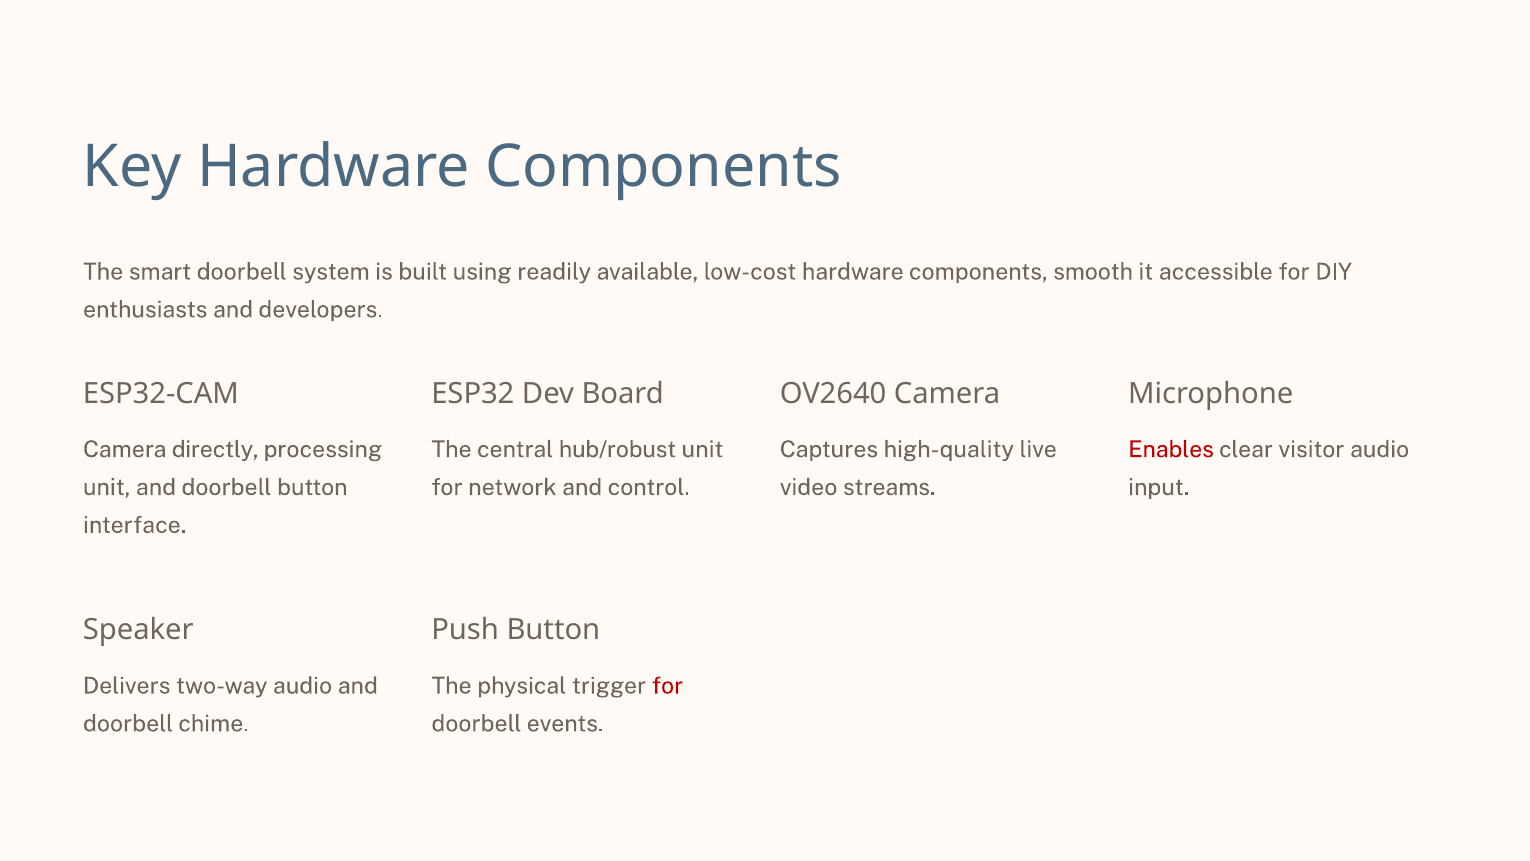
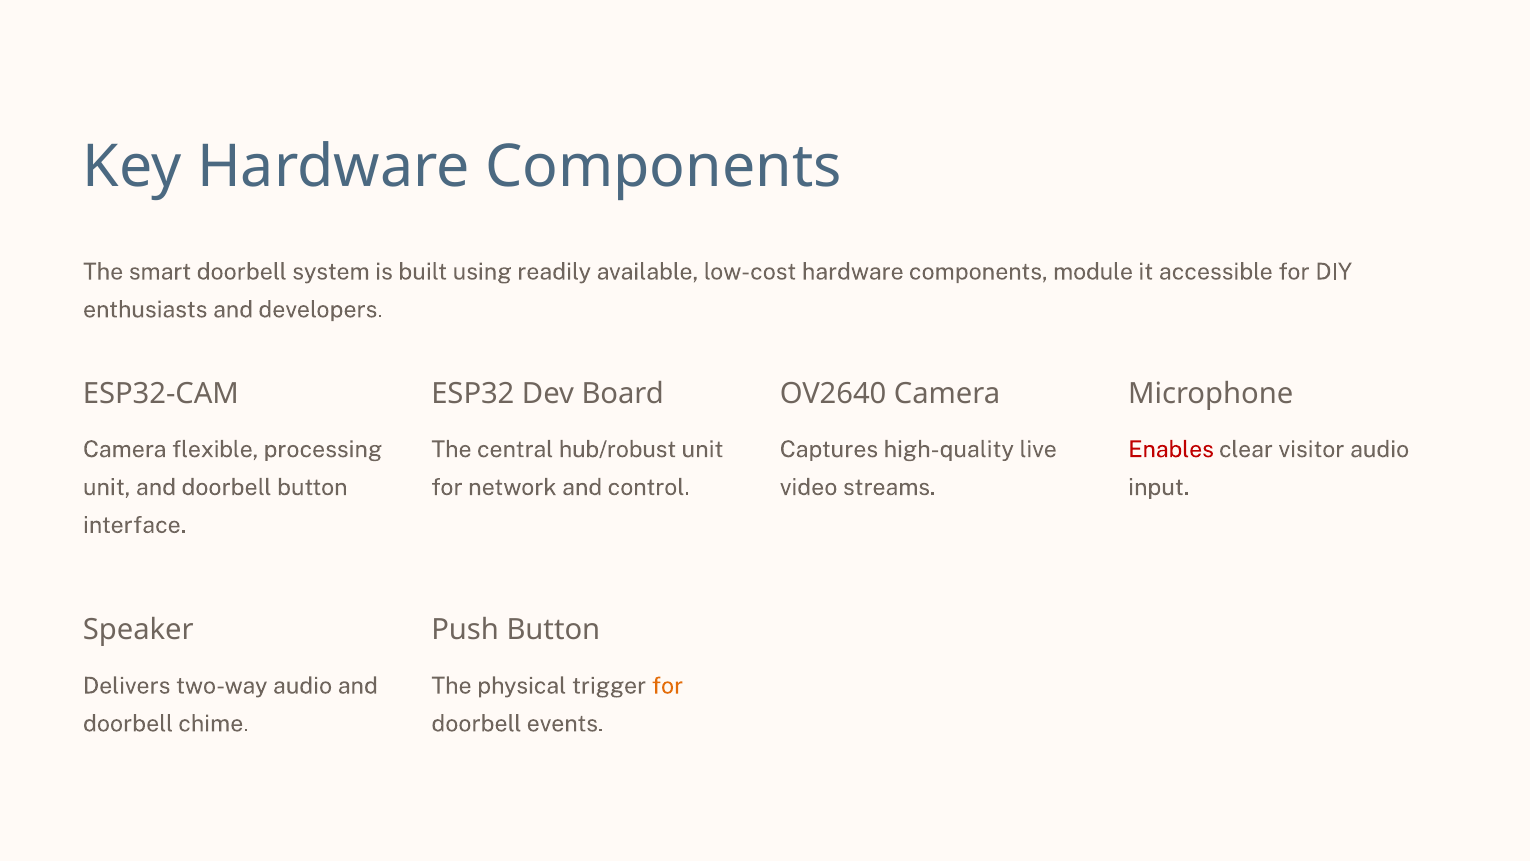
smooth: smooth -> module (1093, 272)
directly: directly -> flexible (215, 449)
for colour: red -> orange (668, 686)
